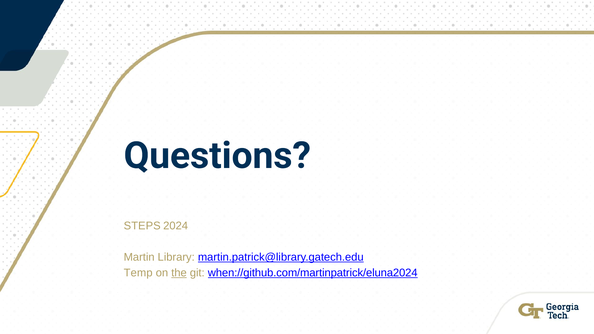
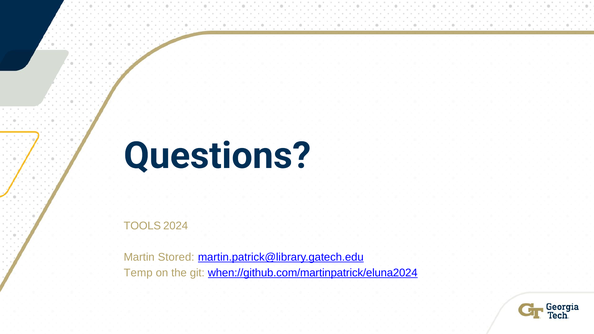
STEPS: STEPS -> TOOLS (142, 226)
Library: Library -> Stored (176, 257)
the underline: present -> none (179, 273)
